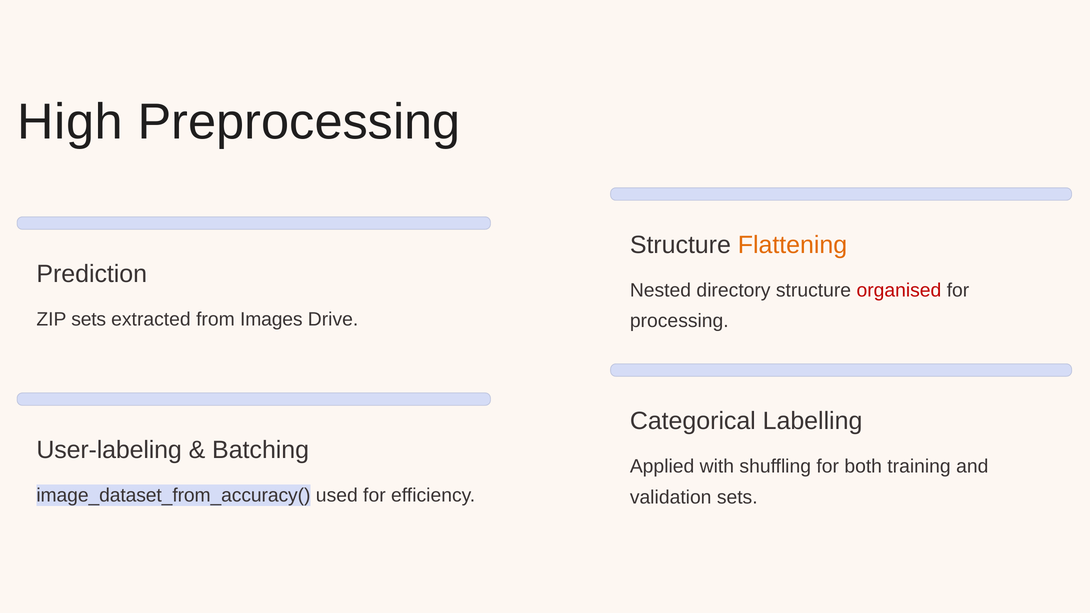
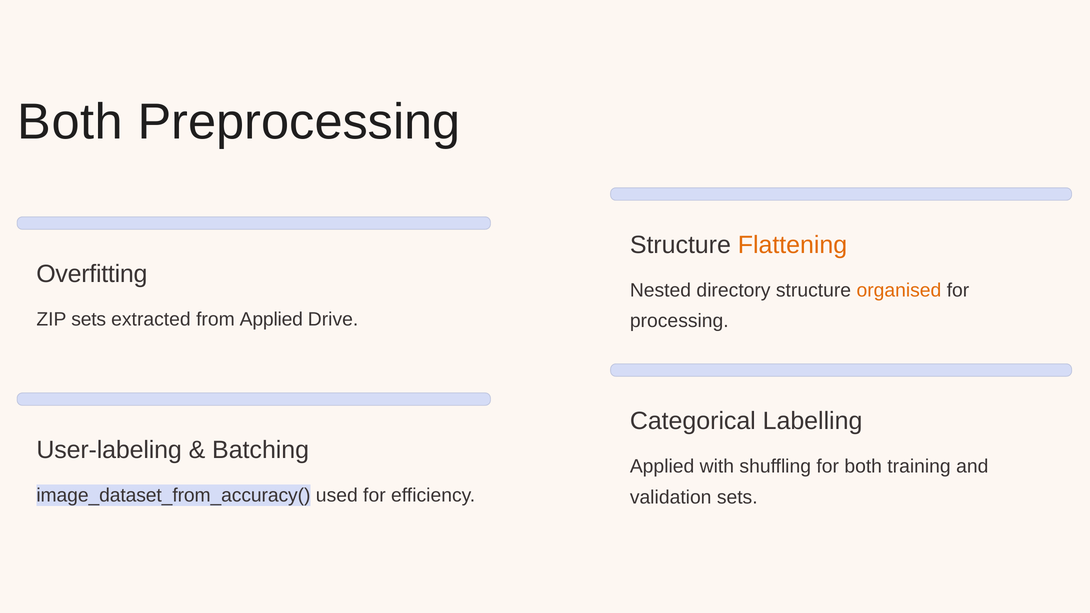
High: High -> Both (70, 122)
Prediction: Prediction -> Overfitting (92, 274)
organised colour: red -> orange (899, 290)
from Images: Images -> Applied (271, 319)
